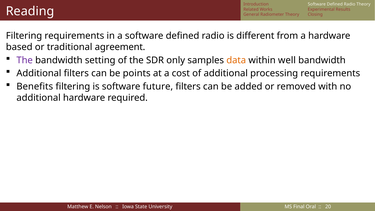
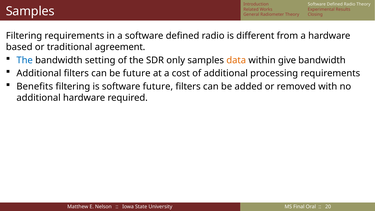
Reading: Reading -> Samples (30, 11)
The colour: purple -> blue (25, 60)
well: well -> give (287, 60)
be points: points -> future (137, 73)
